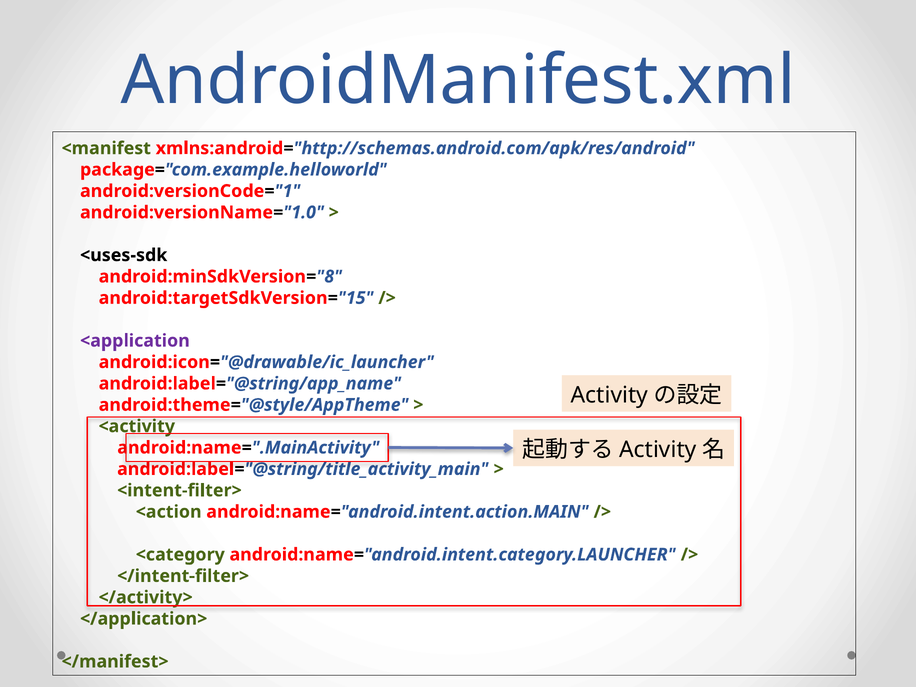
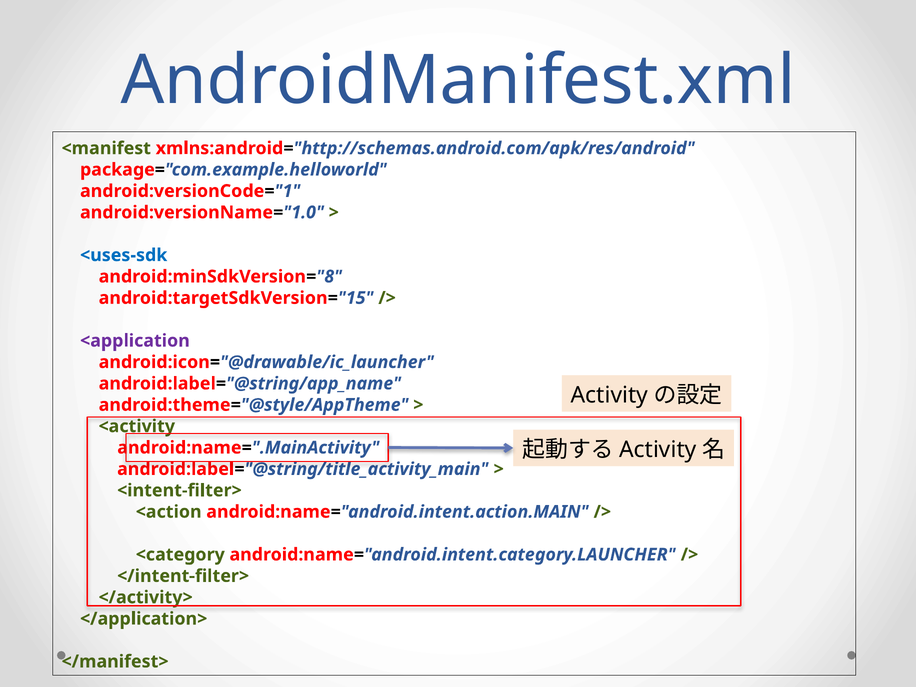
<uses-sdk colour: black -> blue (124, 255)
